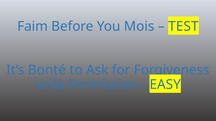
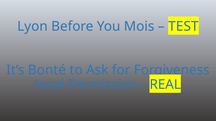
Faim: Faim -> Lyon (32, 26)
voilà: voilà -> local (50, 85)
EASY: EASY -> REAL (165, 85)
